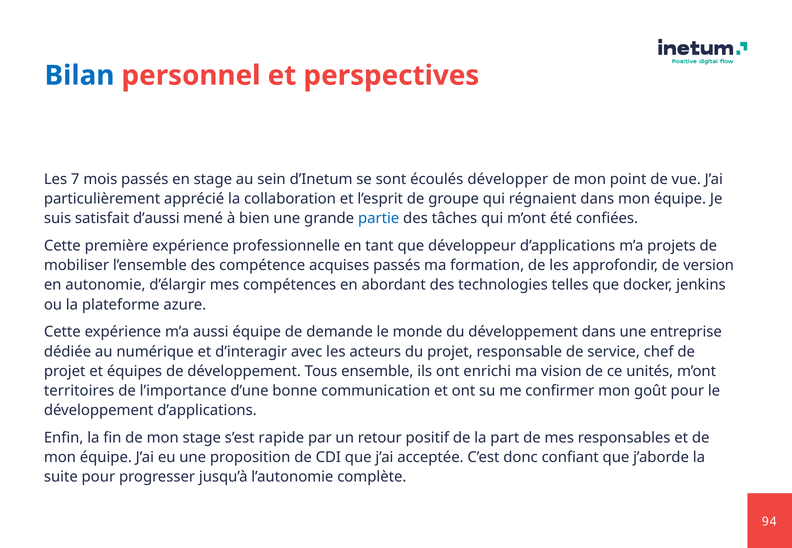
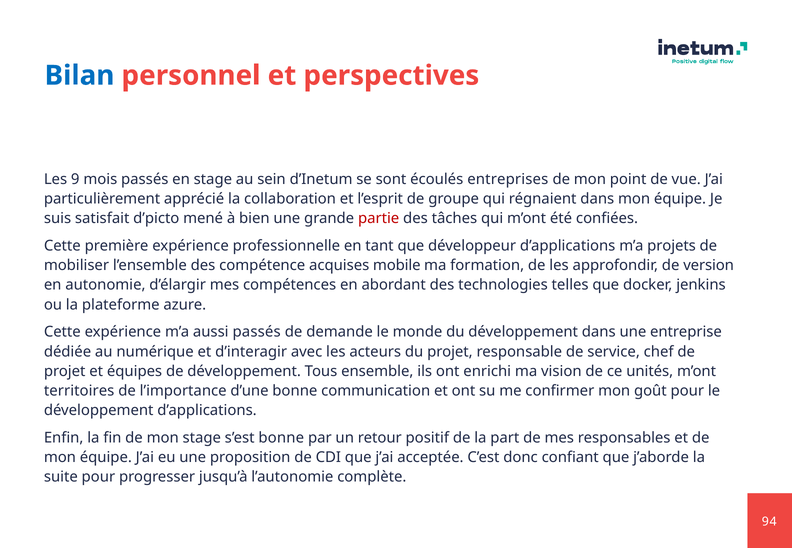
7: 7 -> 9 (75, 179)
développer: développer -> entreprises (508, 179)
d’aussi: d’aussi -> d’picto (156, 219)
partie colour: blue -> red (379, 219)
acquises passés: passés -> mobile (397, 266)
aussi équipe: équipe -> passés (257, 332)
s’est rapide: rapide -> bonne (281, 438)
